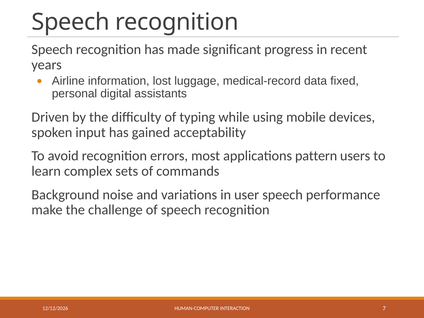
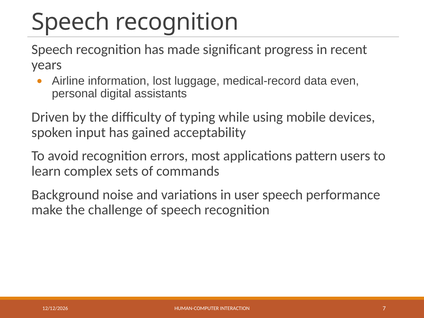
fixed: fixed -> even (345, 81)
